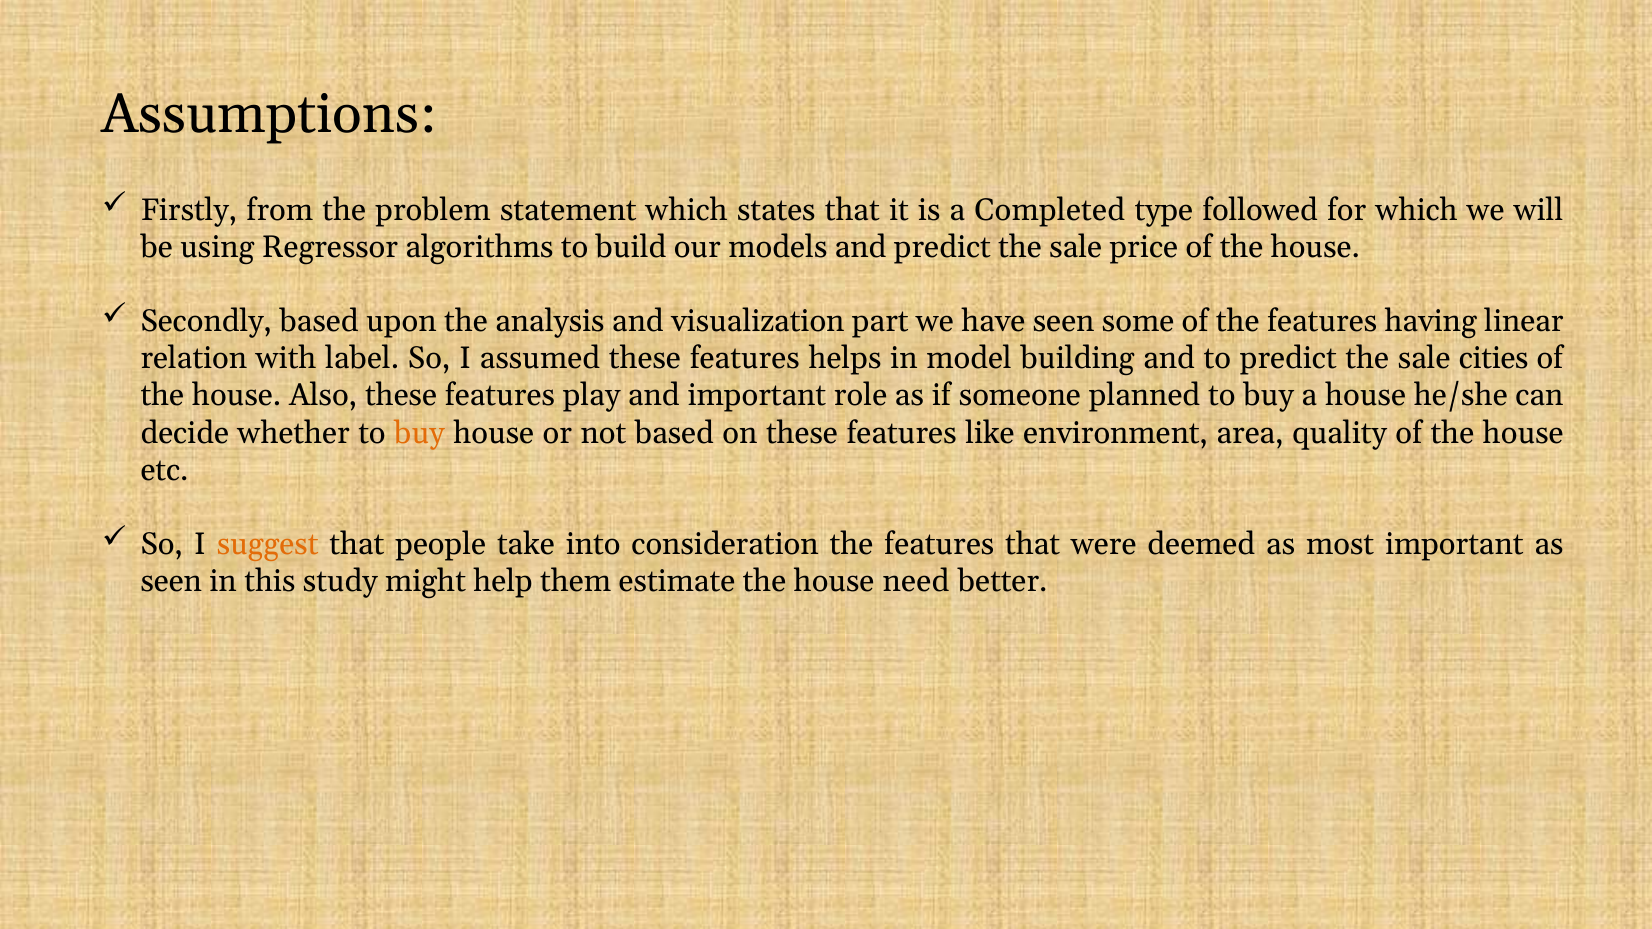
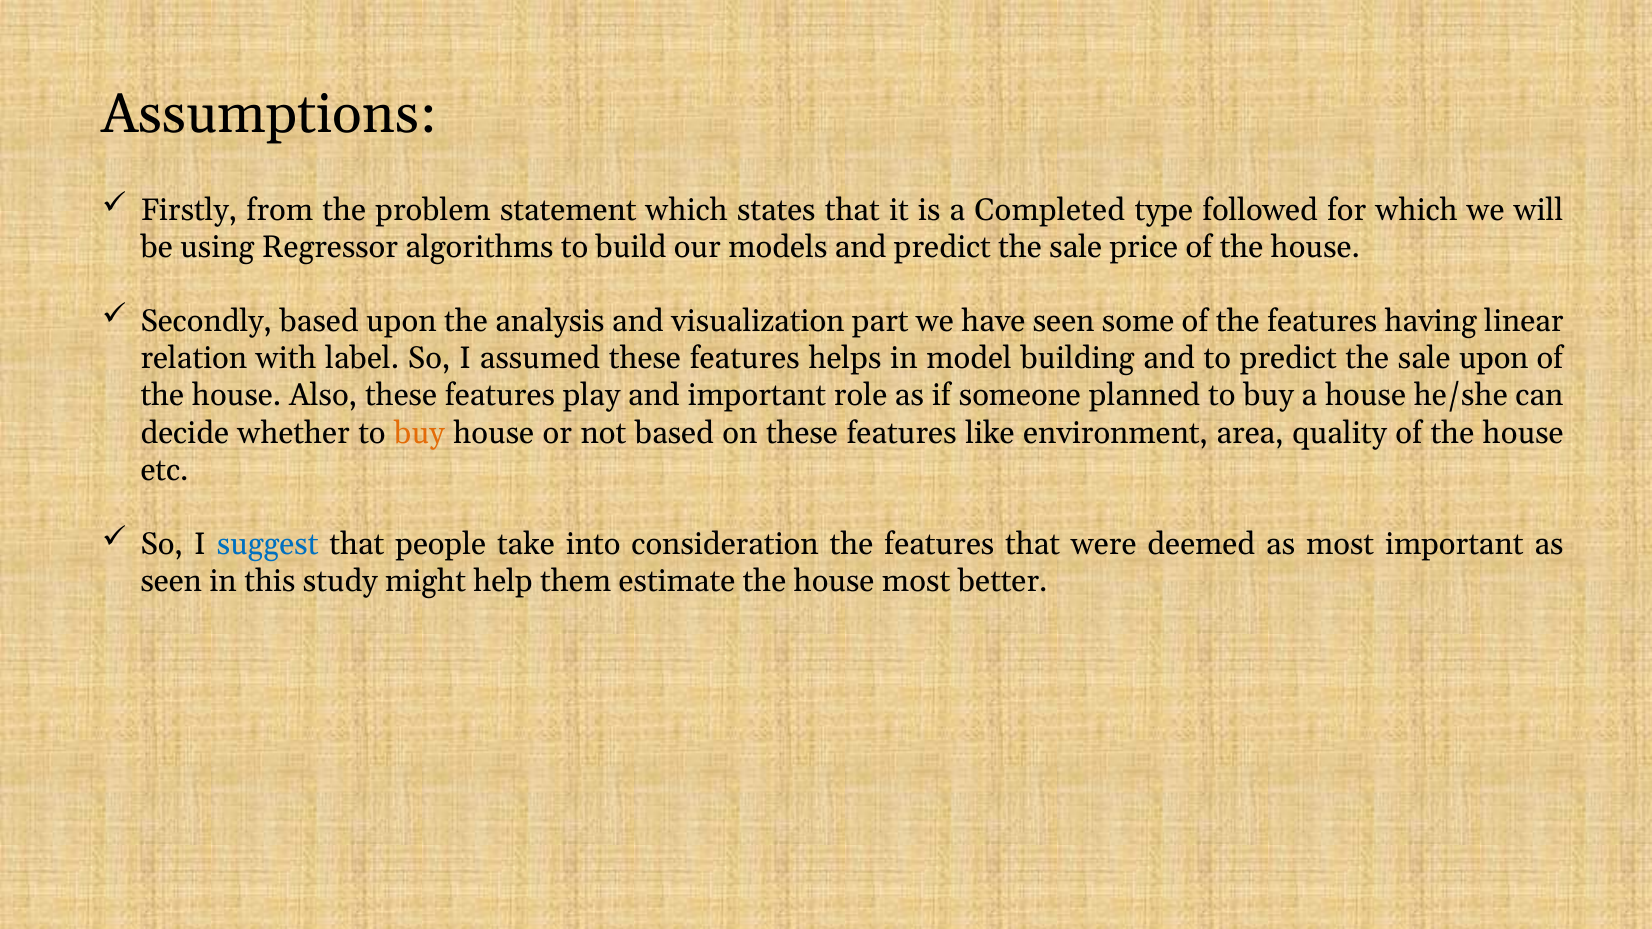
sale cities: cities -> upon (1494, 359)
suggest colour: orange -> blue (268, 545)
house need: need -> most (916, 582)
